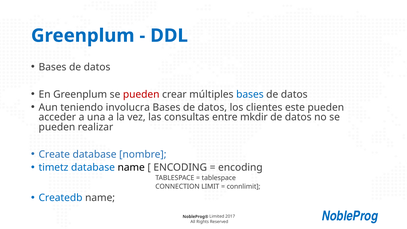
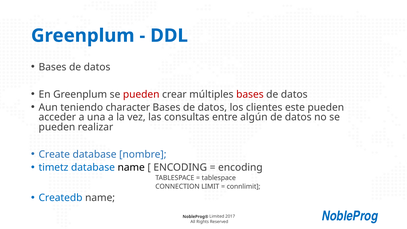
bases colour: blue -> red (250, 94)
involucra: involucra -> character (128, 107)
mkdir: mkdir -> algún (254, 117)
